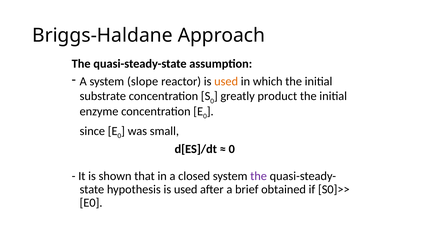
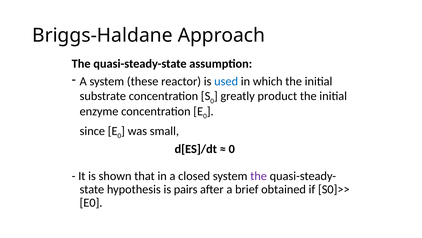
slope: slope -> these (143, 81)
used colour: orange -> blue (226, 81)
hypothesis is used: used -> pairs (186, 189)
